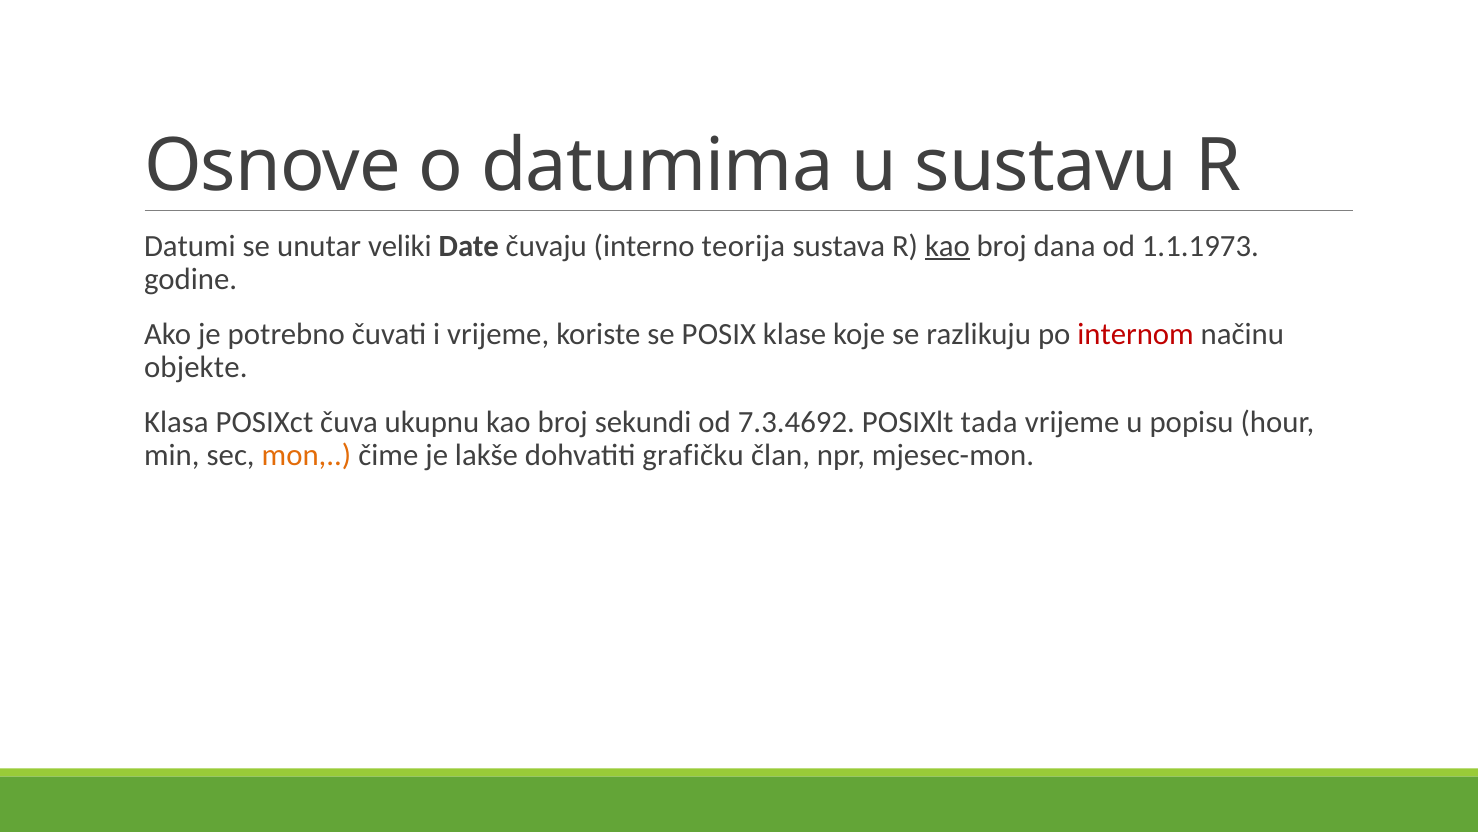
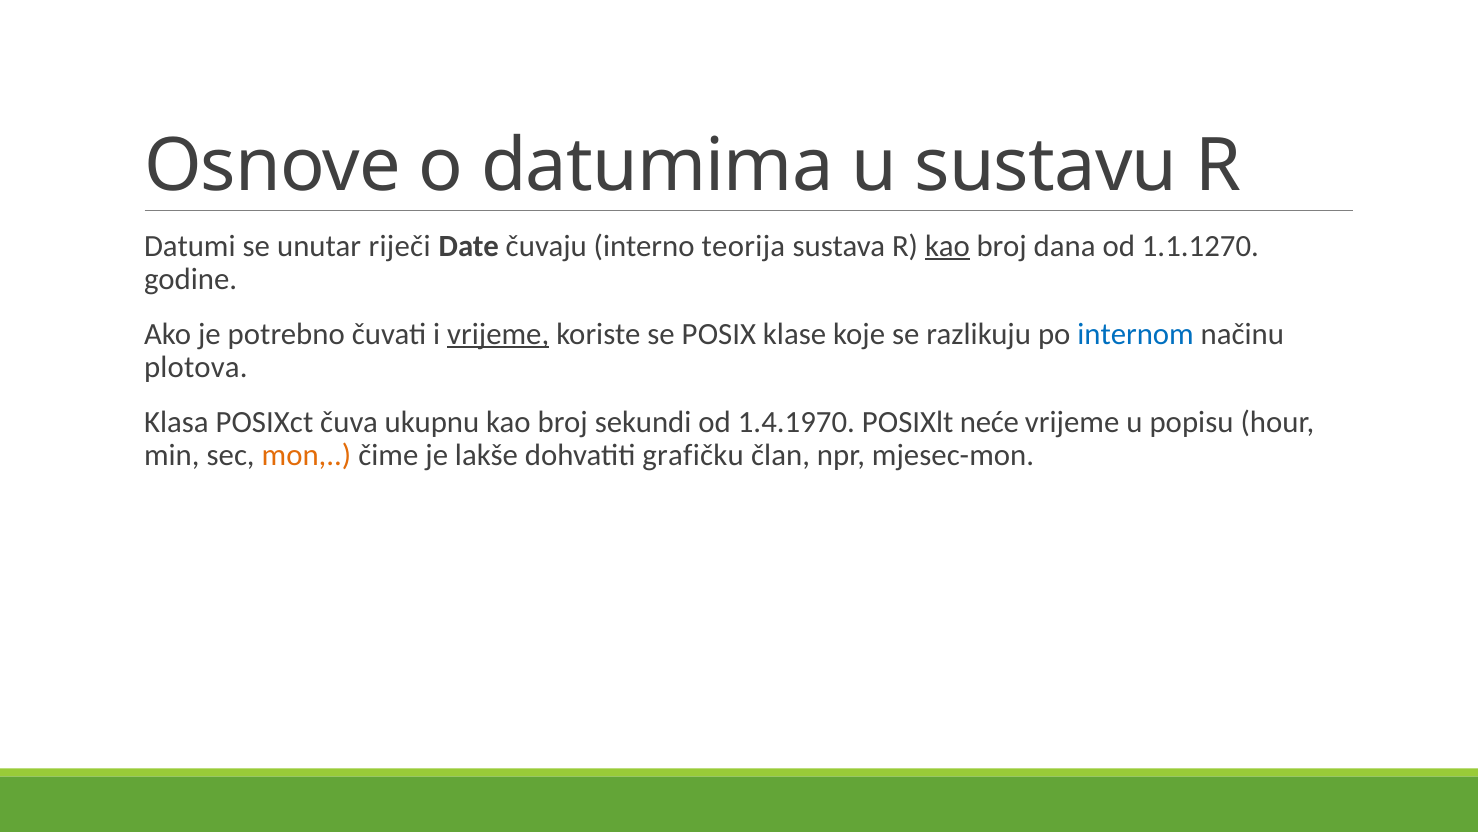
veliki: veliki -> riječi (400, 246)
1.1.1973: 1.1.1973 -> 1.1.1270 (1200, 246)
vrijeme underline: none -> present (498, 334)
internom colour: red -> blue (1136, 334)
objekte: objekte -> plotova (196, 367)
7.3.4692: 7.3.4692 -> 1.4.1970 (796, 422)
tada: tada -> neće (989, 422)
